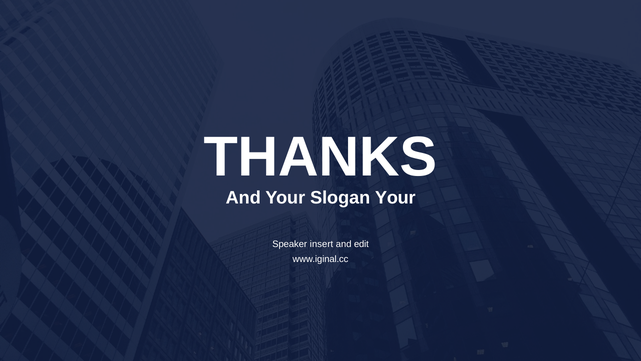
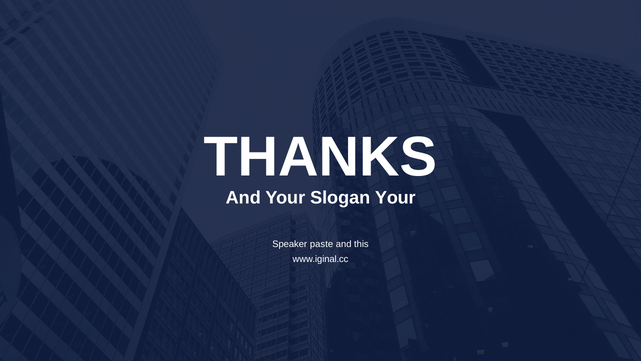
insert: insert -> paste (322, 244)
edit: edit -> this (361, 244)
